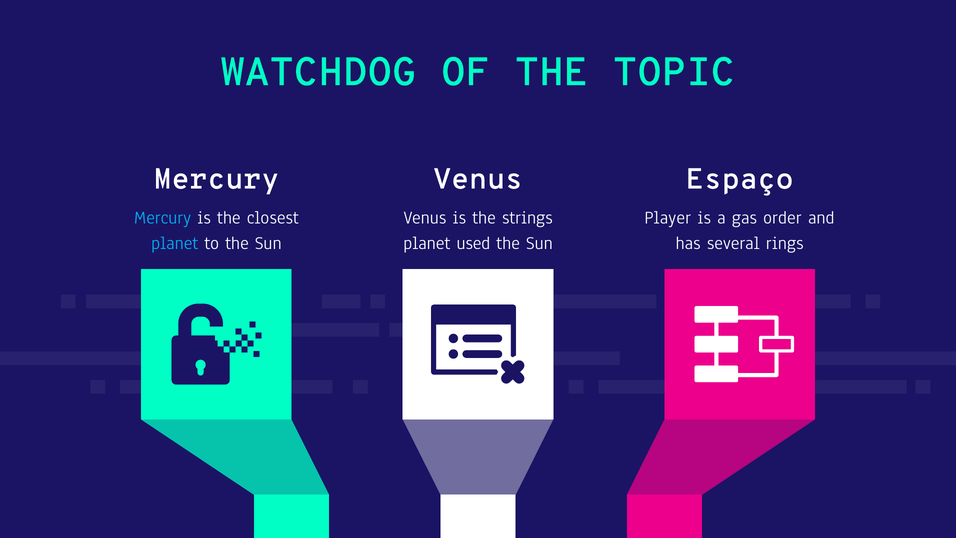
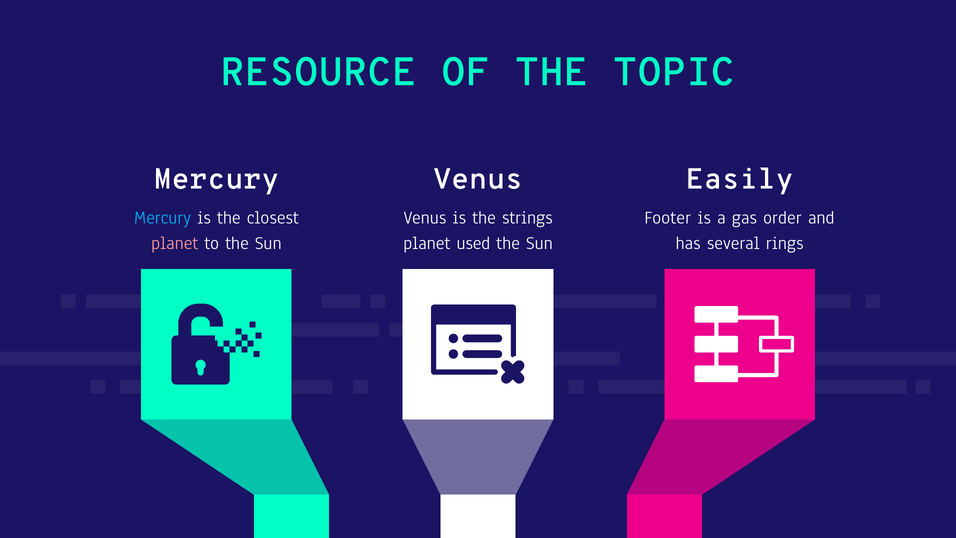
WATCHDOG: WATCHDOG -> RESOURCE (318, 72)
Espaço: Espaço -> Easily (740, 179)
Player: Player -> Footer (668, 217)
planet colour: light blue -> pink (175, 243)
